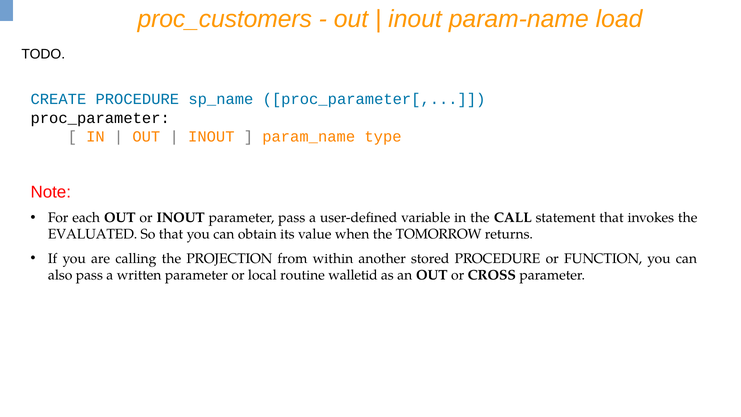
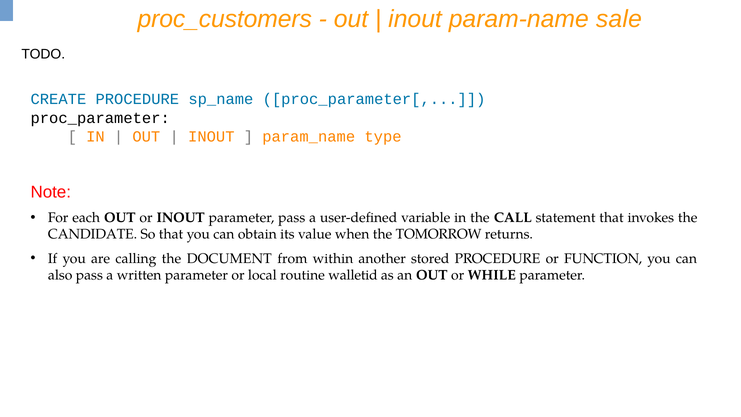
load: load -> sale (619, 19)
EVALUATED: EVALUATED -> CANDIDATE (93, 234)
PROJECTION: PROJECTION -> DOCUMENT (229, 258)
CROSS: CROSS -> WHILE (492, 275)
